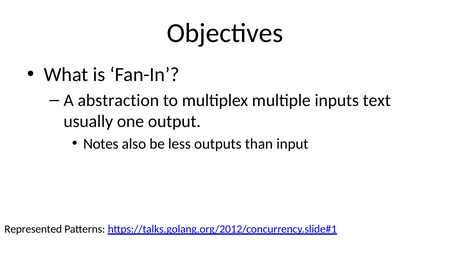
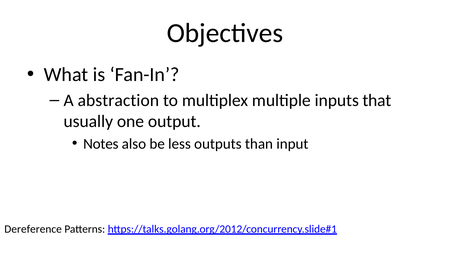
text: text -> that (377, 101)
Represented: Represented -> Dereference (33, 229)
